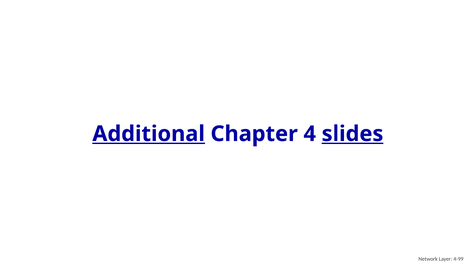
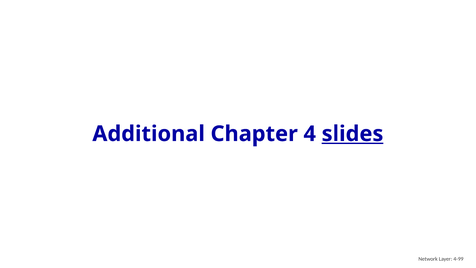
Additional underline: present -> none (149, 134)
